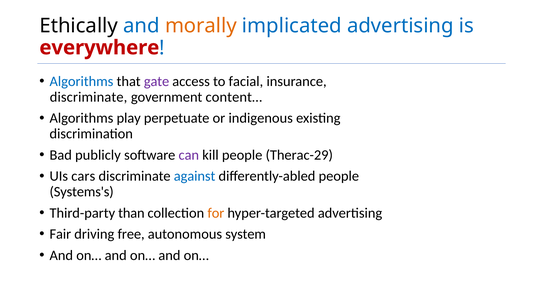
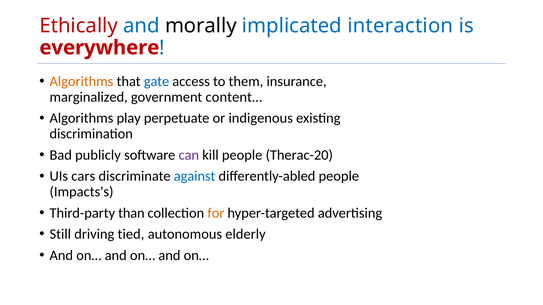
Ethically colour: black -> red (79, 26)
morally colour: orange -> black (201, 26)
implicated advertising: advertising -> interaction (400, 26)
Algorithms colour: blue -> orange (81, 82)
gate colour: purple -> blue (157, 82)
facial: facial -> them (246, 82)
discriminate: discriminate -> marginalized (89, 97)
Therac-29: Therac-29 -> Therac-20 (299, 155)
Systems's: Systems's -> Impacts's (82, 192)
Fair: Fair -> Still (60, 234)
free: free -> tied (131, 234)
system: system -> elderly (245, 234)
